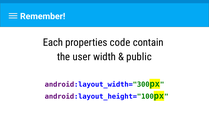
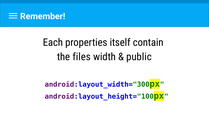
code: code -> itself (120, 43)
user: user -> files (82, 57)
